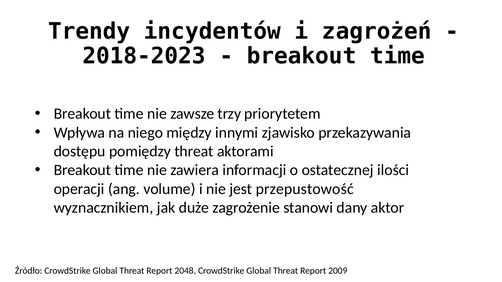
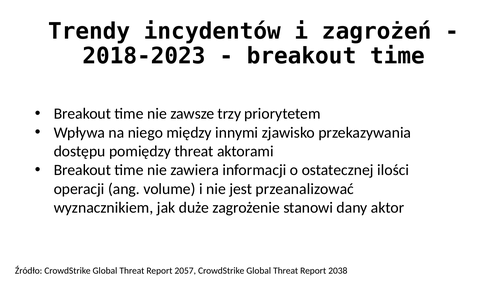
przepustowość: przepustowość -> przeanalizować (305, 189)
2048: 2048 -> 2057 (185, 271)
2009: 2009 -> 2038 (338, 271)
